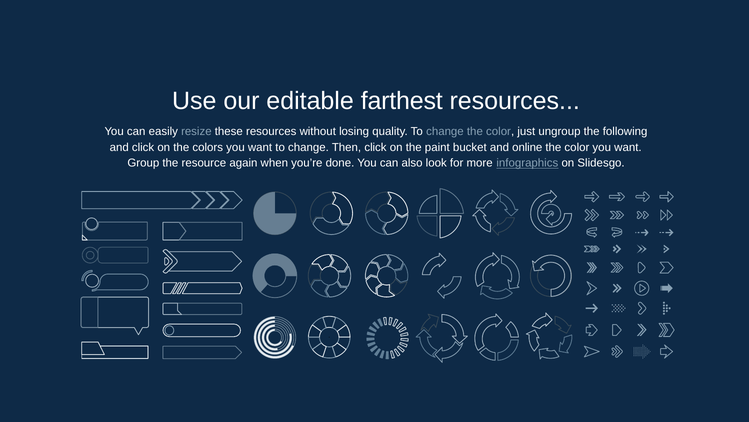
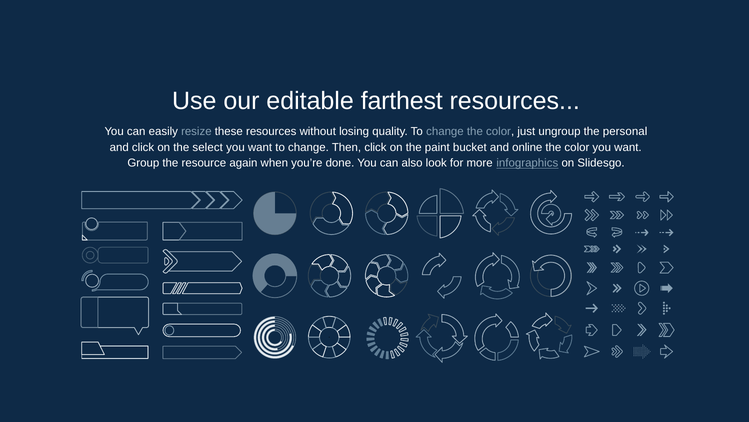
following: following -> personal (625, 131)
colors: colors -> select (208, 147)
